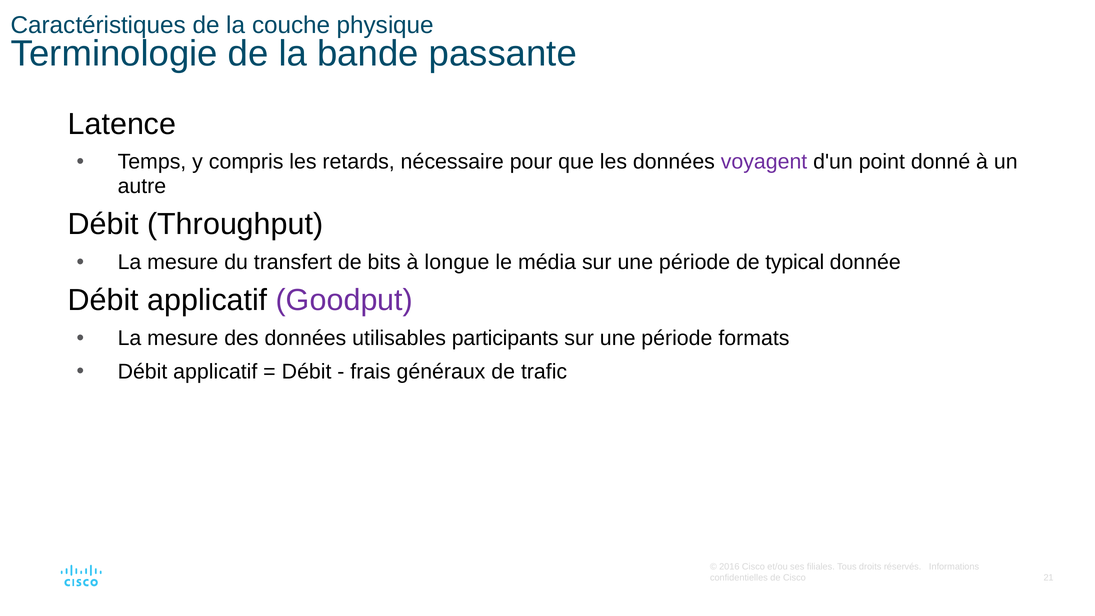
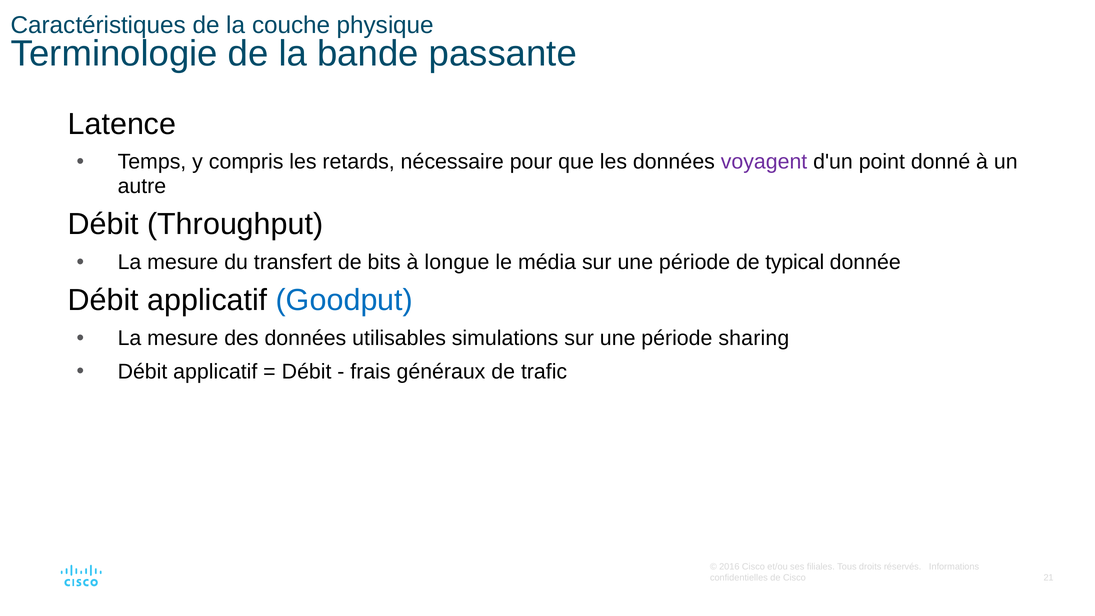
Goodput colour: purple -> blue (344, 300)
participants: participants -> simulations (505, 338)
formats: formats -> sharing (754, 338)
